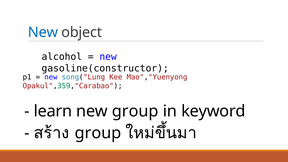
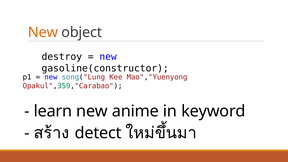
New colour: blue -> orange (43, 32)
alcohol: alcohol -> destroy (62, 57)
new group: group -> anime (135, 111)
group: group -> detect (98, 133)
